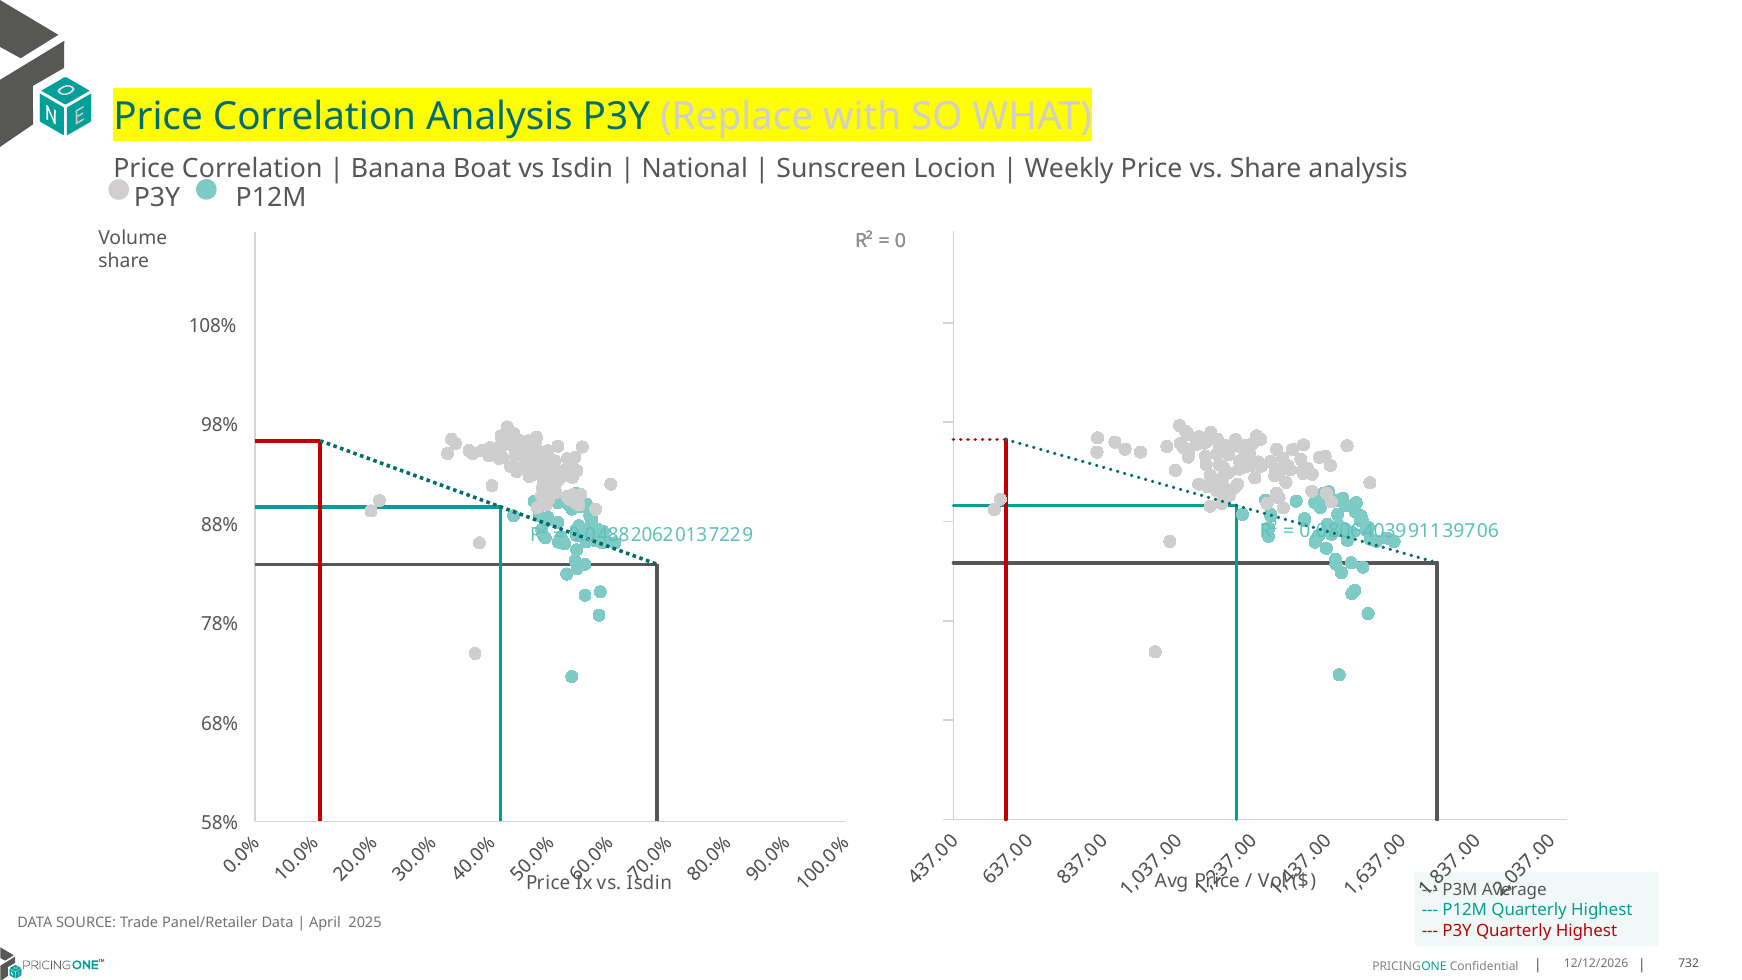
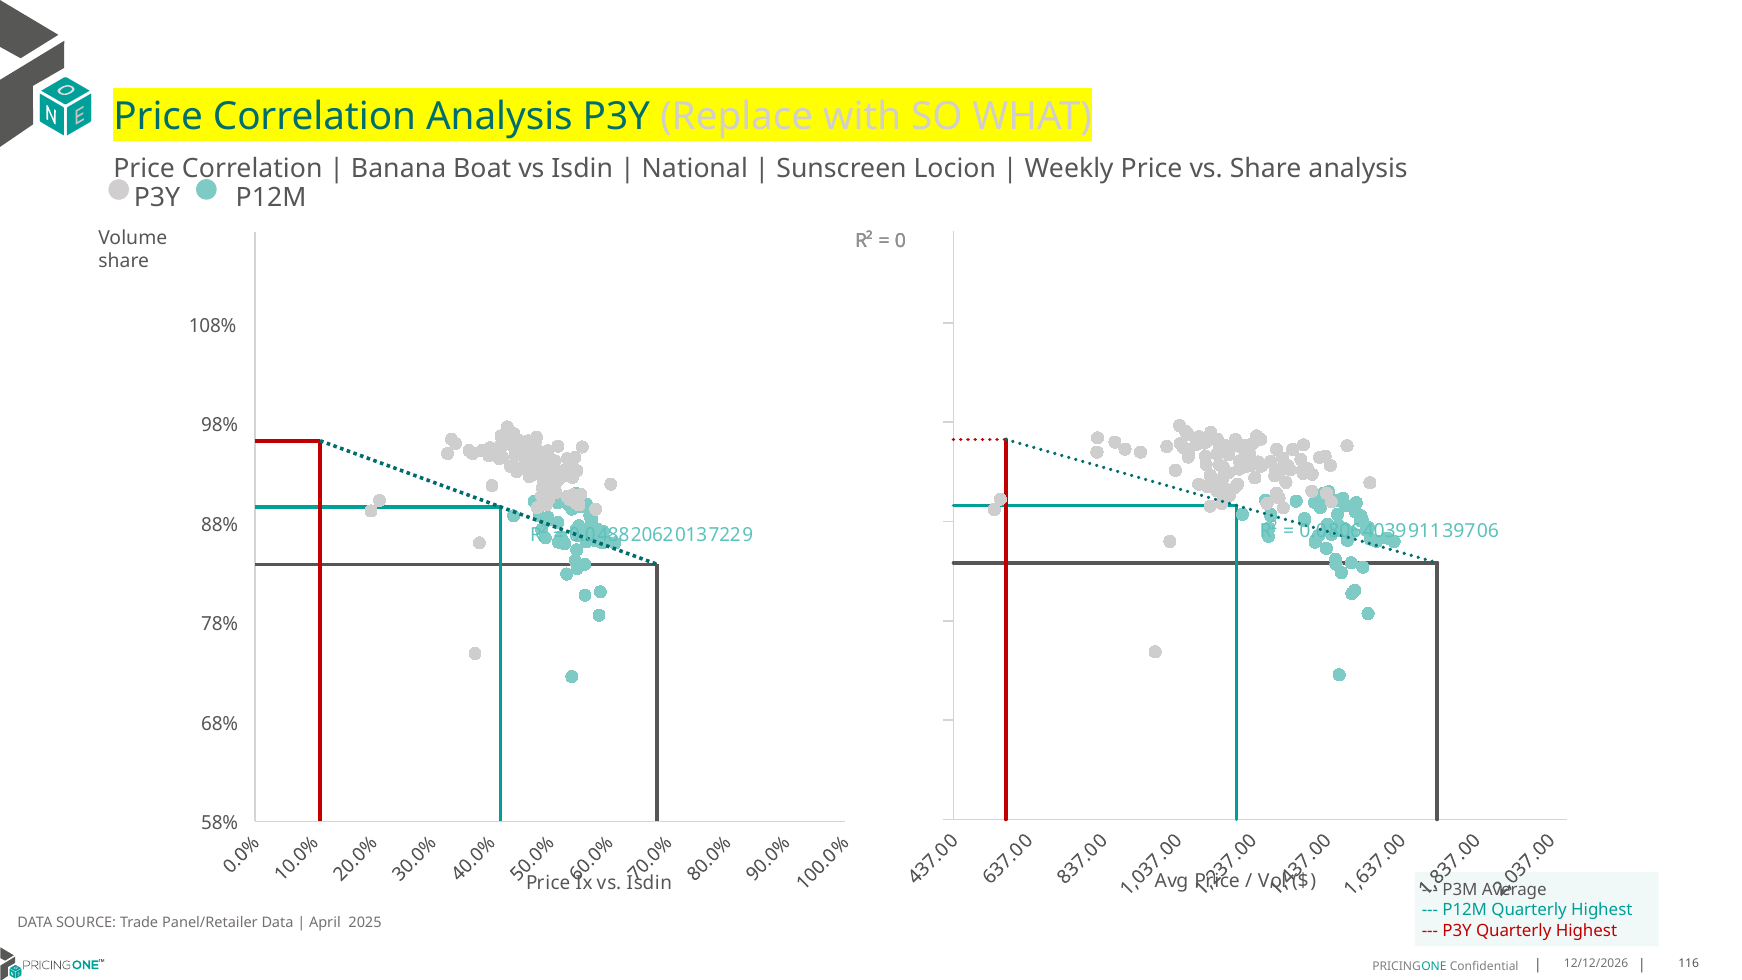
732: 732 -> 116 (1689, 963)
